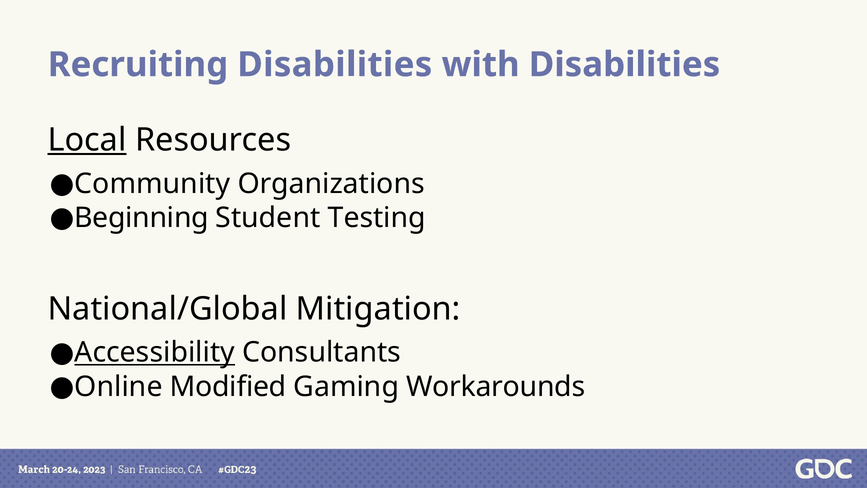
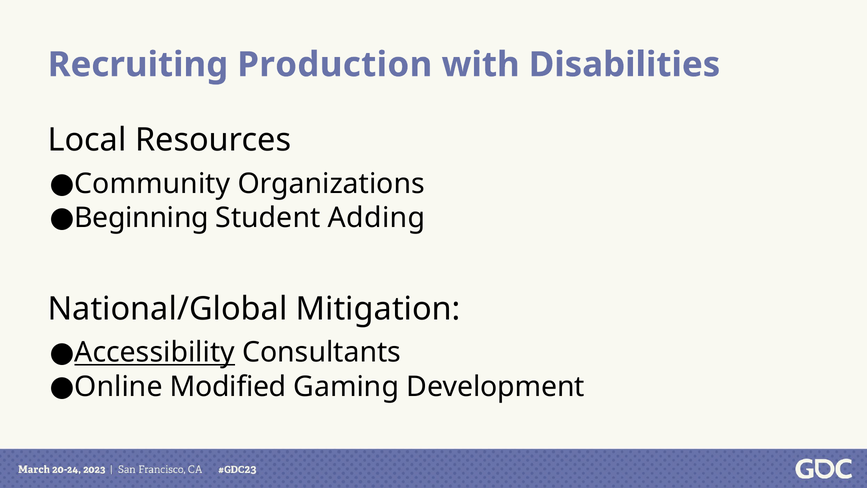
Recruiting Disabilities: Disabilities -> Production (335, 65)
Local underline: present -> none (87, 140)
Testing: Testing -> Adding (377, 218)
Workarounds: Workarounds -> Development (496, 386)
